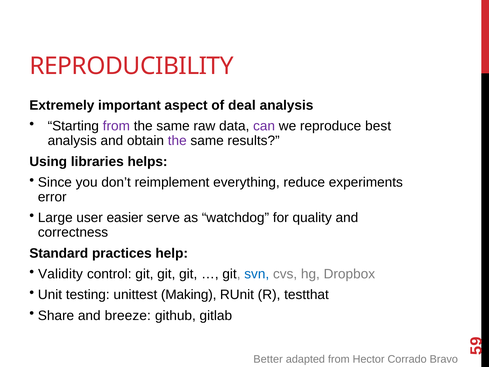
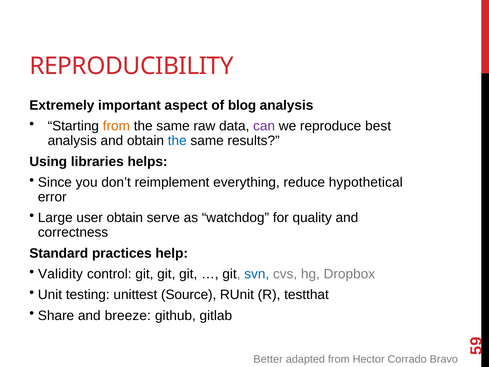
deal: deal -> blog (242, 105)
from colour: purple -> orange (116, 126)
the colour: purple -> blue (177, 141)
experiments: experiments -> hypothetical (366, 182)
user easier: easier -> obtain (125, 218)
Making: Making -> Source (189, 295)
